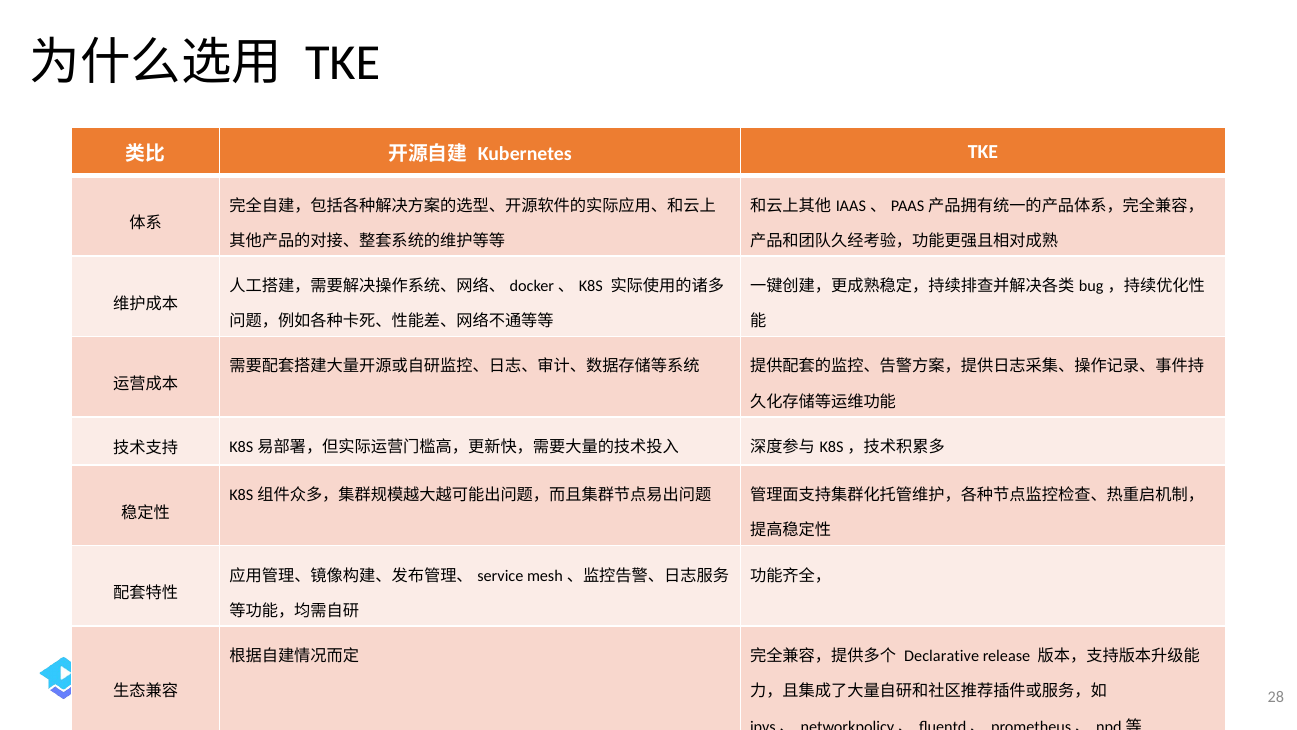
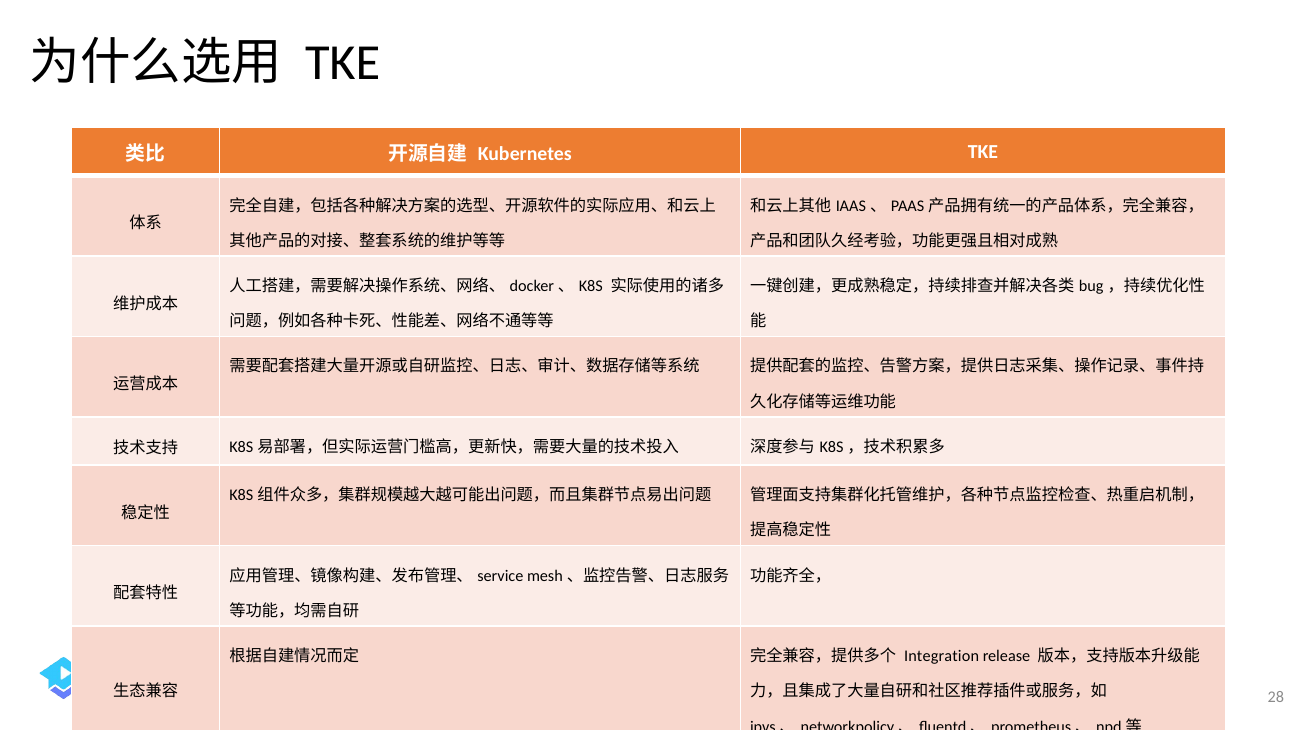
Declarative: Declarative -> Integration (942, 656)
